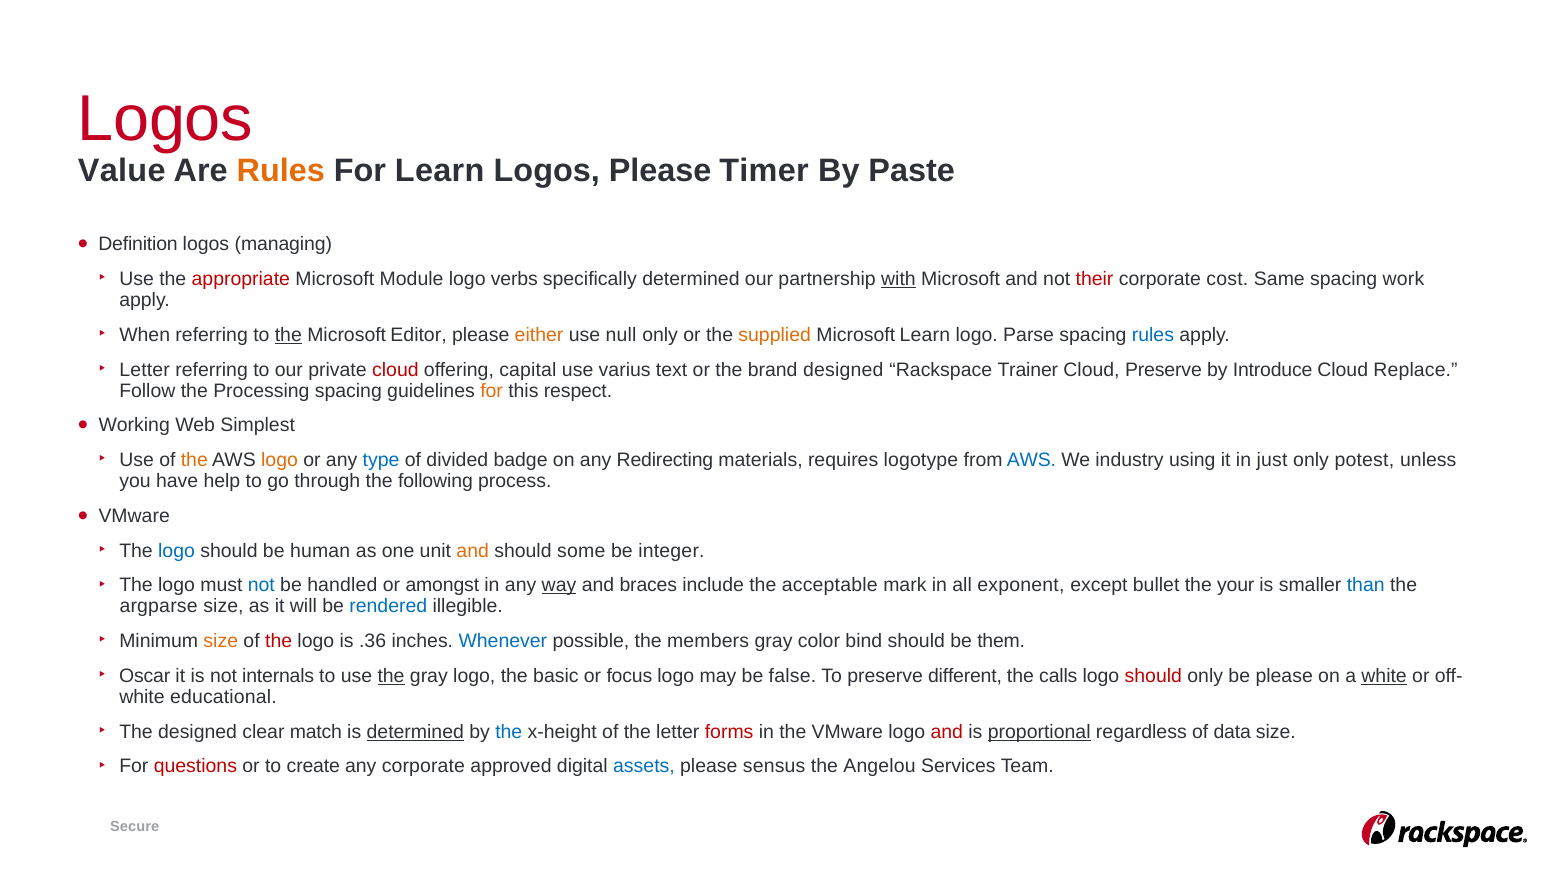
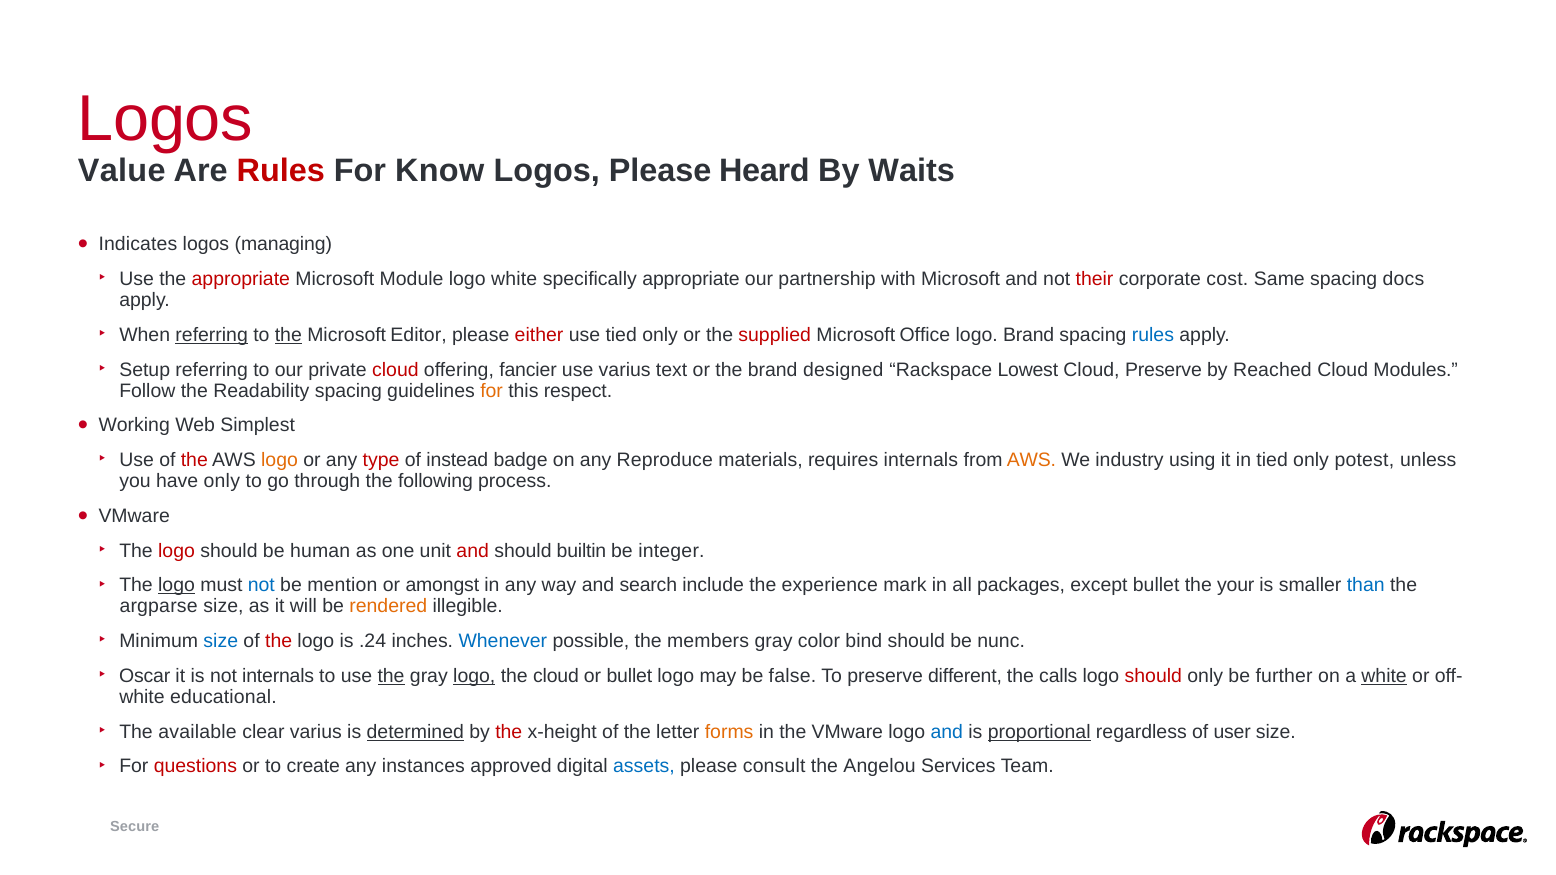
Rules colour: orange -> red (281, 170)
For Learn: Learn -> Know (440, 170)
Timer: Timer -> Heard (764, 170)
Paste: Paste -> Waits (912, 170)
Definition: Definition -> Indicates (138, 244)
logo verbs: verbs -> white (514, 279)
specifically determined: determined -> appropriate (691, 279)
with underline: present -> none (898, 279)
work: work -> docs (1404, 279)
referring underline: none -> present (212, 335)
either colour: orange -> red (539, 335)
use null: null -> tied (621, 335)
supplied colour: orange -> red (775, 335)
Microsoft Learn: Learn -> Office (925, 335)
logo Parse: Parse -> Brand (1029, 335)
Letter: Letter -> Setup (145, 370)
capital: capital -> fancier (528, 370)
Trainer: Trainer -> Lowest (1028, 370)
Introduce: Introduce -> Reached (1272, 370)
Replace: Replace -> Modules (1416, 370)
Processing: Processing -> Readability (261, 391)
the colour: orange -> red (194, 460)
type colour: blue -> red (381, 460)
divided: divided -> instead (457, 460)
Redirecting: Redirecting -> Reproduce (665, 460)
requires logotype: logotype -> internals (921, 460)
AWS colour: blue -> orange (1031, 460)
in just: just -> tied (1272, 460)
have help: help -> only (222, 481)
logo colour: blue -> red (177, 551)
and colour: orange -> red (473, 551)
some: some -> builtin (581, 551)
logo underline: none -> present (177, 586)
handled: handled -> mention (342, 586)
way underline: present -> none (559, 586)
braces: braces -> search (648, 586)
acceptable: acceptable -> experience (830, 586)
exponent: exponent -> packages (1021, 586)
rendered colour: blue -> orange (388, 607)
size colour: orange -> blue (221, 641)
.36: .36 -> .24 (373, 641)
them: them -> nunc (1001, 641)
logo underline: none -> present (474, 676)
the basic: basic -> cloud (556, 676)
or focus: focus -> bullet (629, 676)
be please: please -> further (1284, 676)
The designed: designed -> available (197, 732)
clear match: match -> varius (316, 732)
the colour: blue -> red (509, 732)
forms colour: red -> orange (729, 732)
and colour: red -> blue (947, 732)
data: data -> user (1232, 732)
any corporate: corporate -> instances (423, 767)
sensus: sensus -> consult (774, 767)
